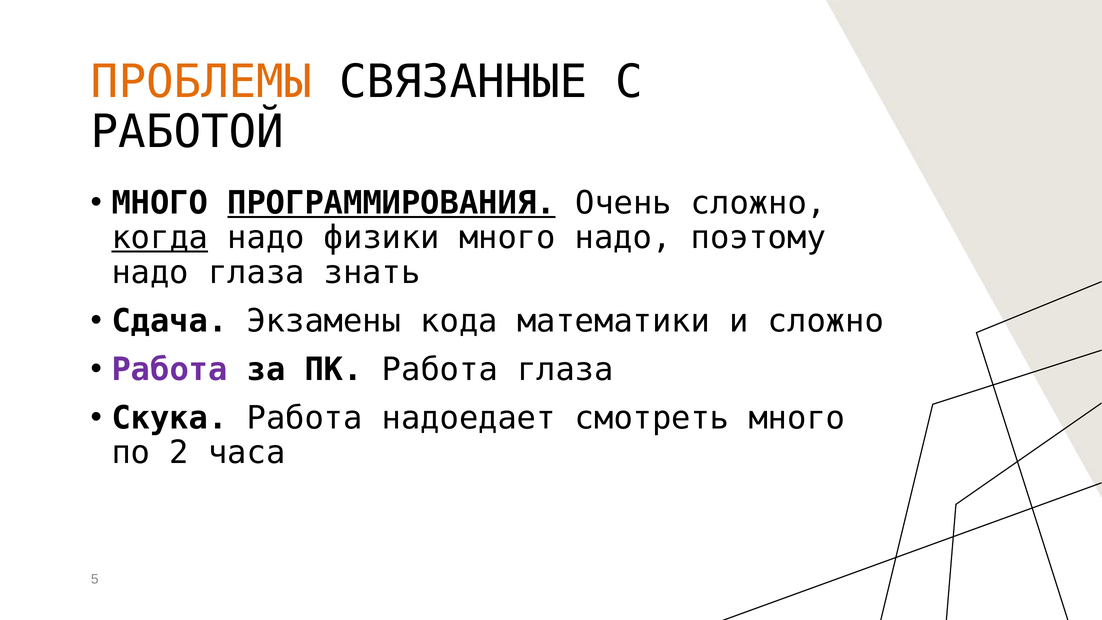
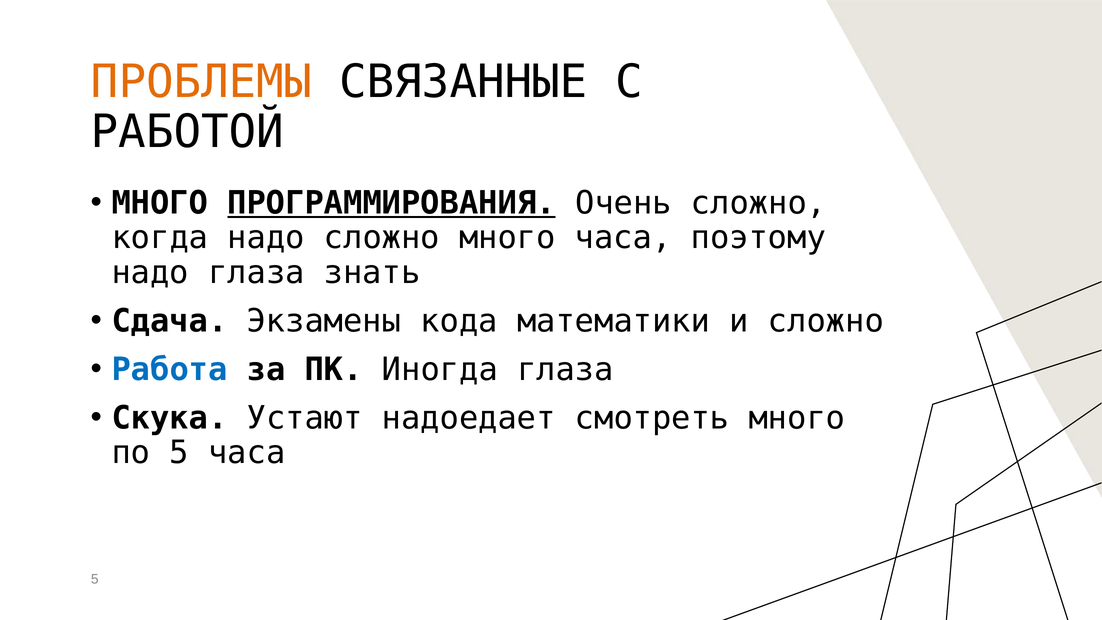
когда underline: present -> none (160, 238)
надо физики: физики -> сложно (382, 238)
много надо: надо -> часа (623, 238)
Работа colour: purple -> blue (170, 370)
ПК Работа: Работа -> Иногда (440, 370)
Скука Работа: Работа -> Устают (305, 418)
по 2: 2 -> 5 (179, 453)
